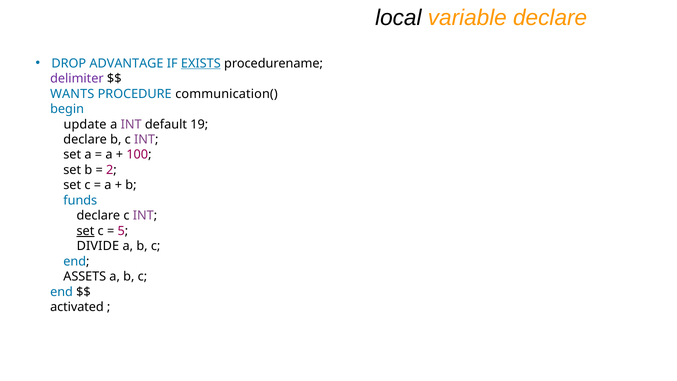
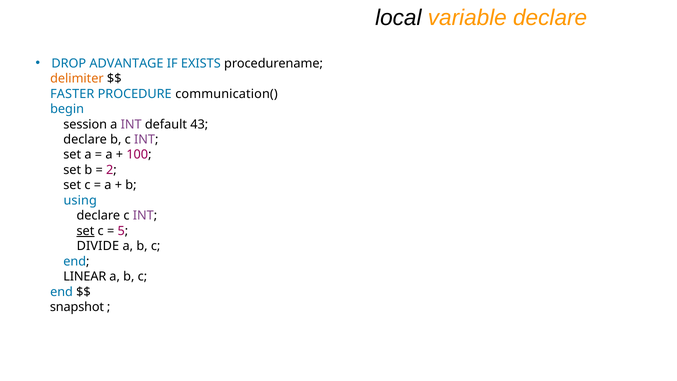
EXISTS underline: present -> none (201, 63)
delimiter colour: purple -> orange (77, 79)
WANTS: WANTS -> FASTER (72, 94)
update: update -> session (85, 124)
19: 19 -> 43 (199, 124)
funds: funds -> using (80, 200)
ASSETS: ASSETS -> LINEAR (85, 277)
activated: activated -> snapshot (77, 307)
